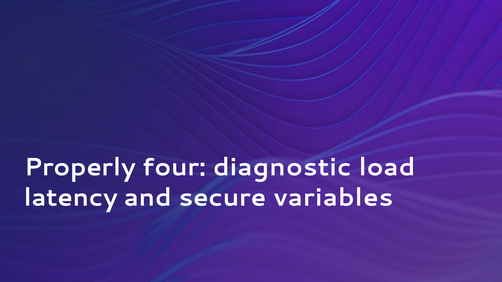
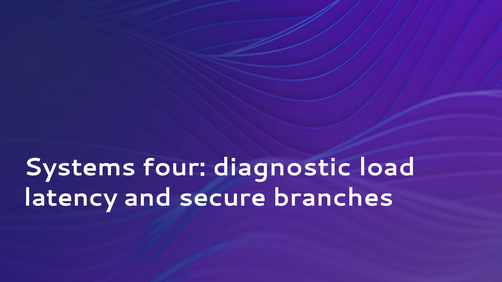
Properly: Properly -> Systems (80, 168)
variables: variables -> branches (333, 198)
